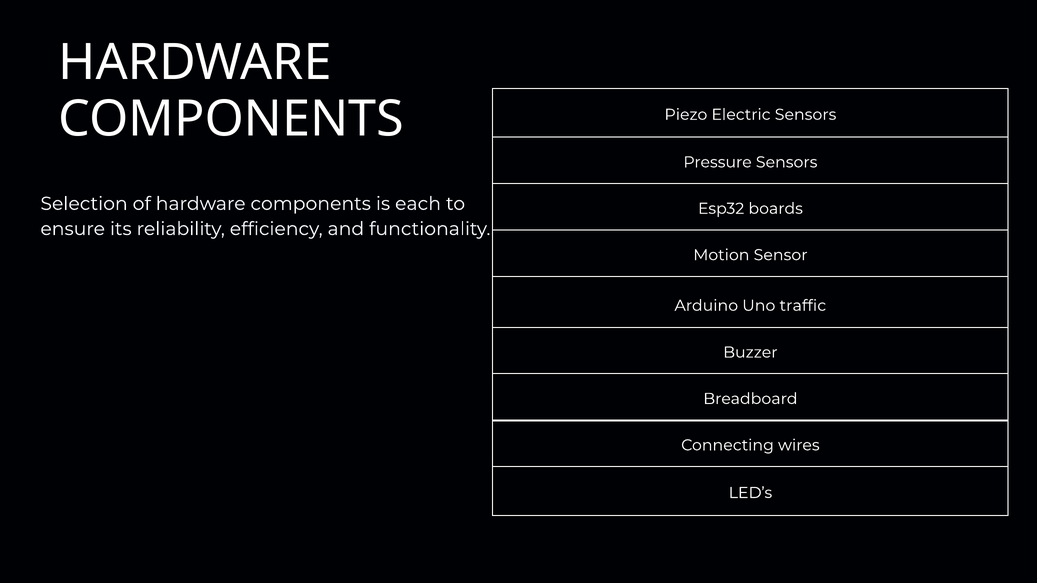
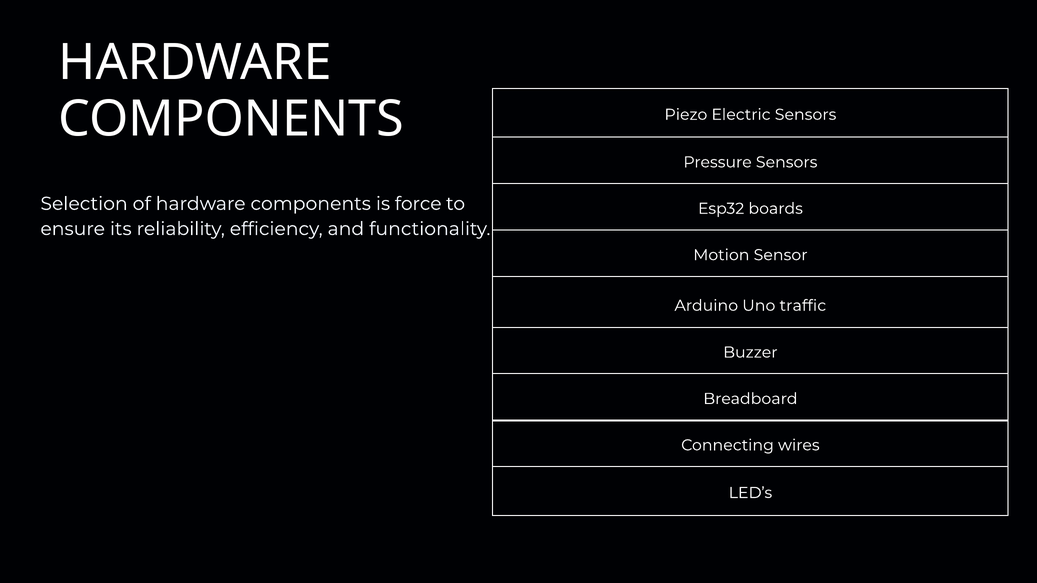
each: each -> force (418, 204)
